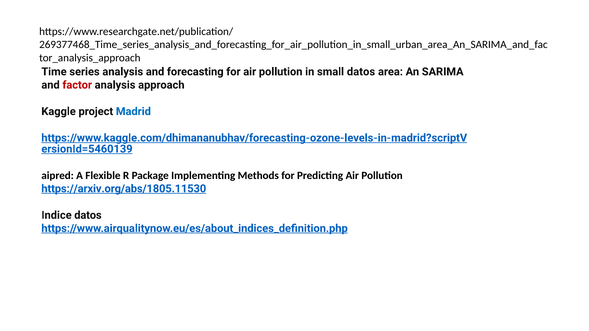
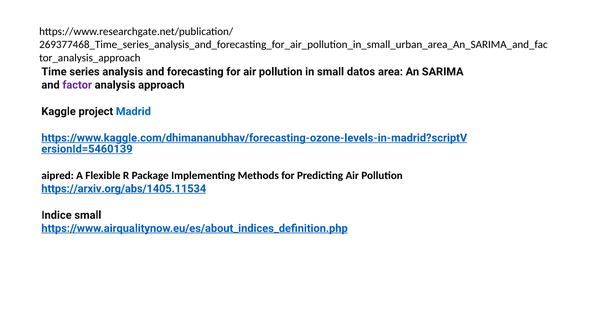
factor colour: red -> purple (77, 85)
https://arxiv.org/abs/1805.11530: https://arxiv.org/abs/1805.11530 -> https://arxiv.org/abs/1405.11534 (124, 189)
Indice datos: datos -> small (88, 215)
